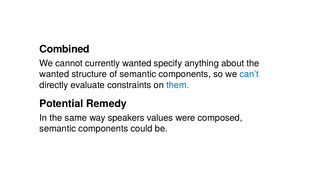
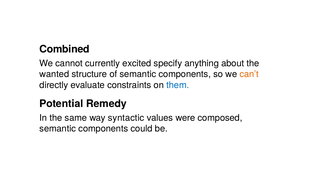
currently wanted: wanted -> excited (137, 63)
can’t colour: blue -> orange (249, 74)
speakers: speakers -> syntactic (126, 118)
